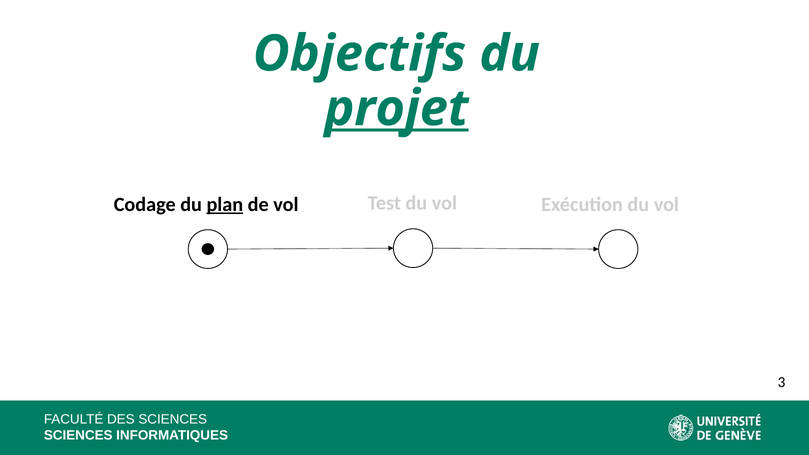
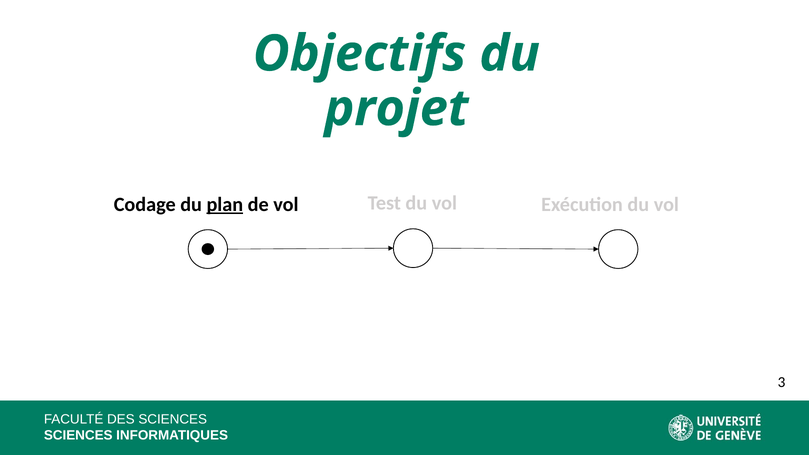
projet underline: present -> none (396, 108)
